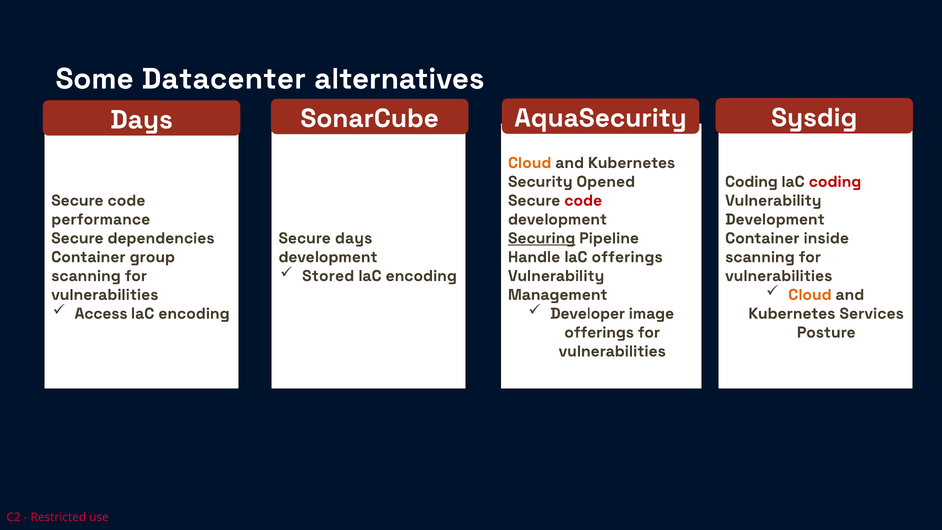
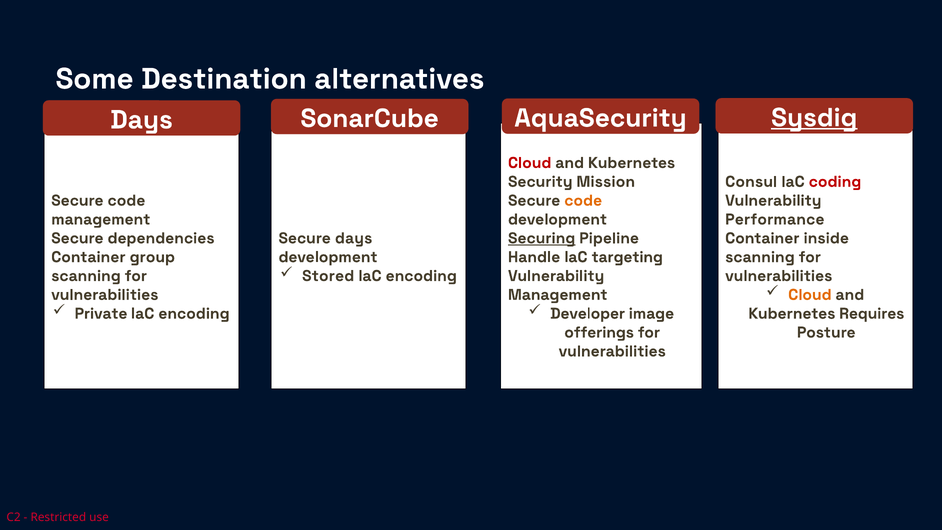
Datacenter: Datacenter -> Destination (224, 79)
Sysdig underline: none -> present (814, 118)
Cloud colour: orange -> red (530, 163)
Opened: Opened -> Mission (606, 182)
Coding: Coding -> Consul (751, 182)
code colour: red -> orange (583, 200)
performance: performance -> management (101, 219)
Development: Development -> Performance (775, 219)
IaC offerings: offerings -> targeting (627, 257)
Access: Access -> Private (101, 313)
Services: Services -> Requires (872, 313)
